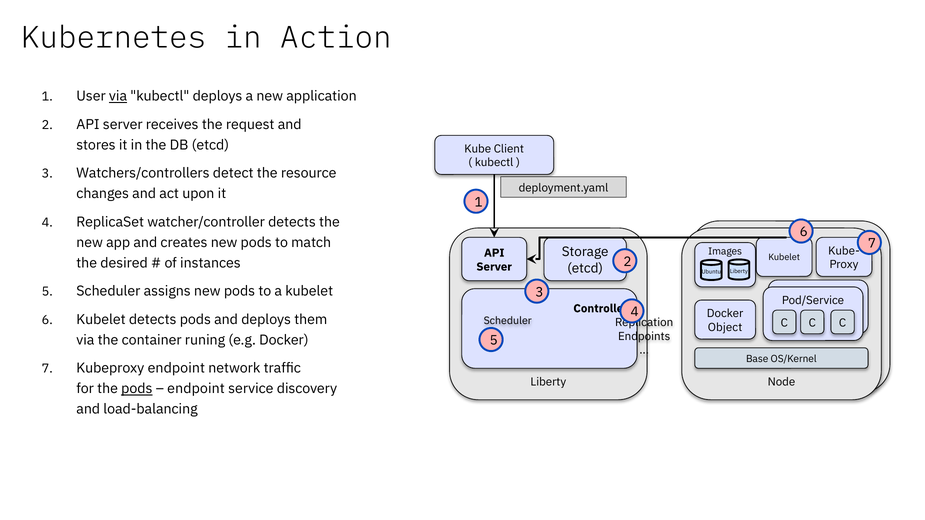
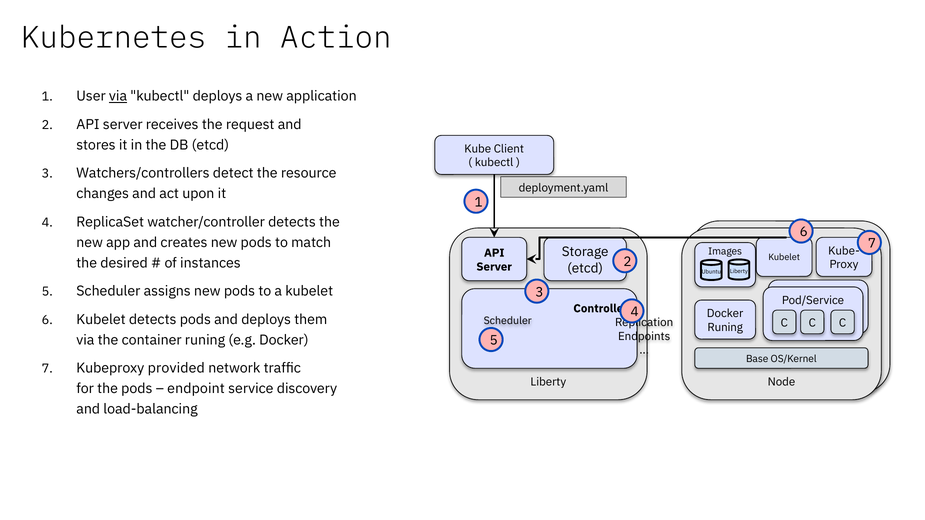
Object: Object -> Runing (725, 328)
Kubeproxy endpoint: endpoint -> provided (176, 368)
pods underline: present -> none (137, 389)
